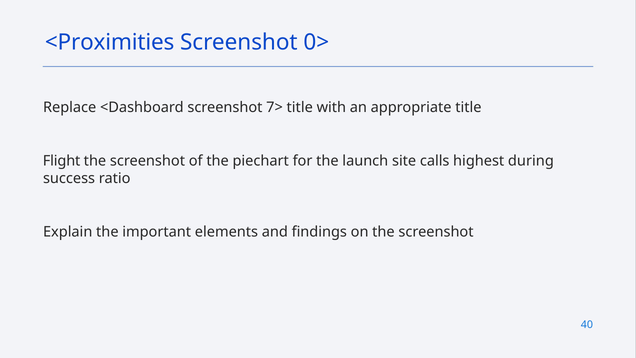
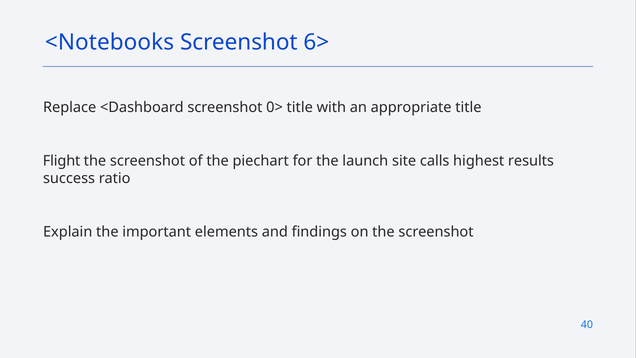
<Proximities: <Proximities -> <Notebooks (109, 42)
0>: 0> -> 6> (316, 42)
7>: 7> -> 0> (275, 107)
during: during -> results (531, 161)
